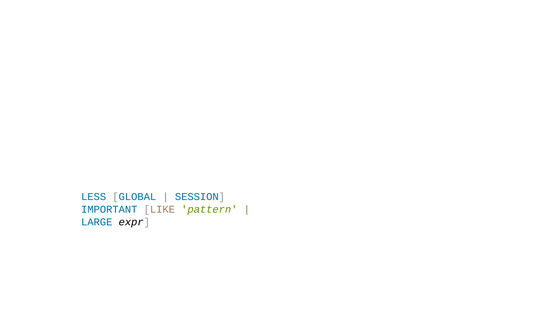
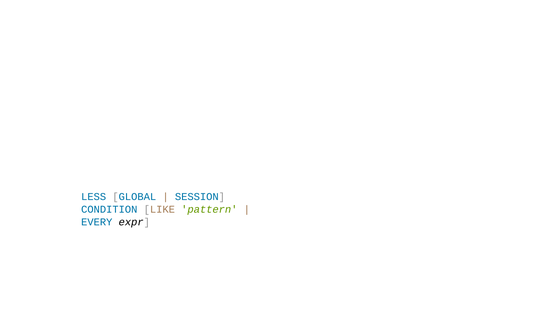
IMPORTANT: IMPORTANT -> CONDITION (109, 209)
LARGE: LARGE -> EVERY (97, 222)
